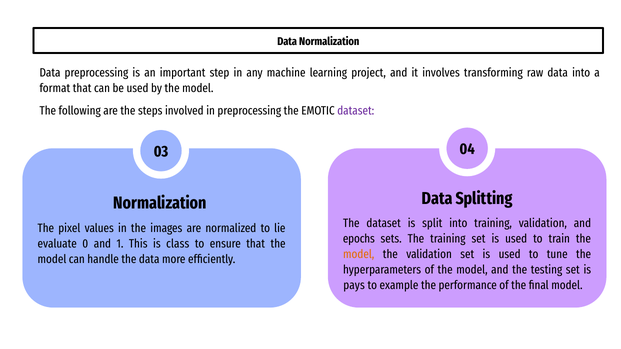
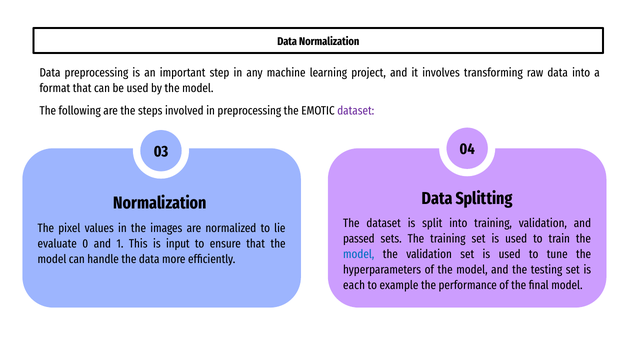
epochs: epochs -> passed (359, 239)
class: class -> input (178, 244)
model colour: orange -> blue (359, 255)
pays: pays -> each (354, 286)
